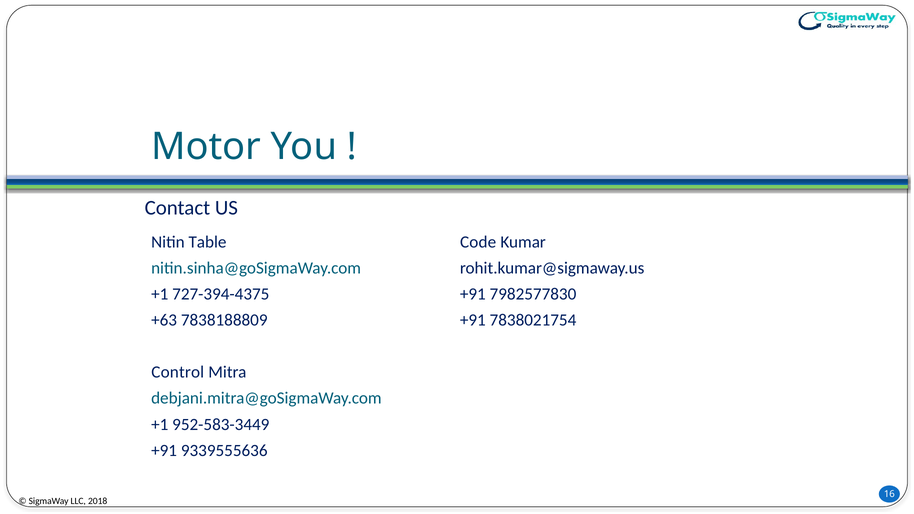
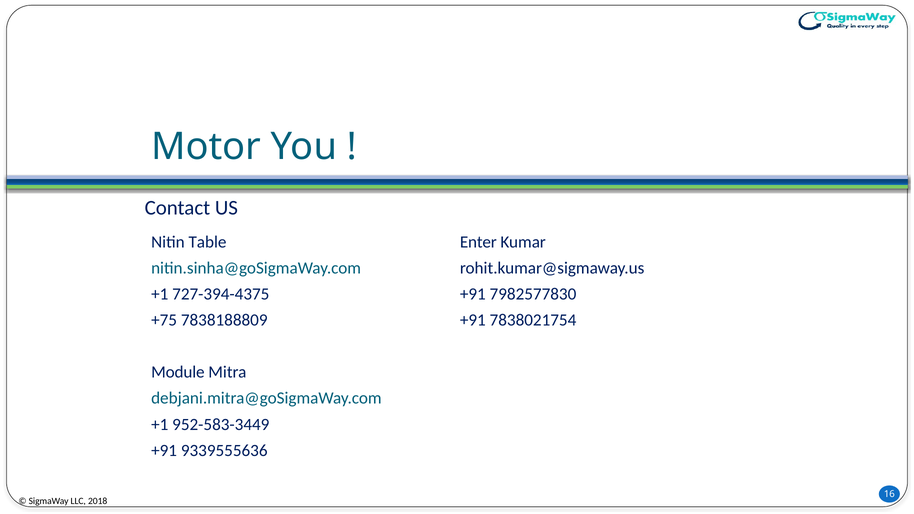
Code: Code -> Enter (478, 242)
+63: +63 -> +75 (164, 320)
Control: Control -> Module (178, 372)
